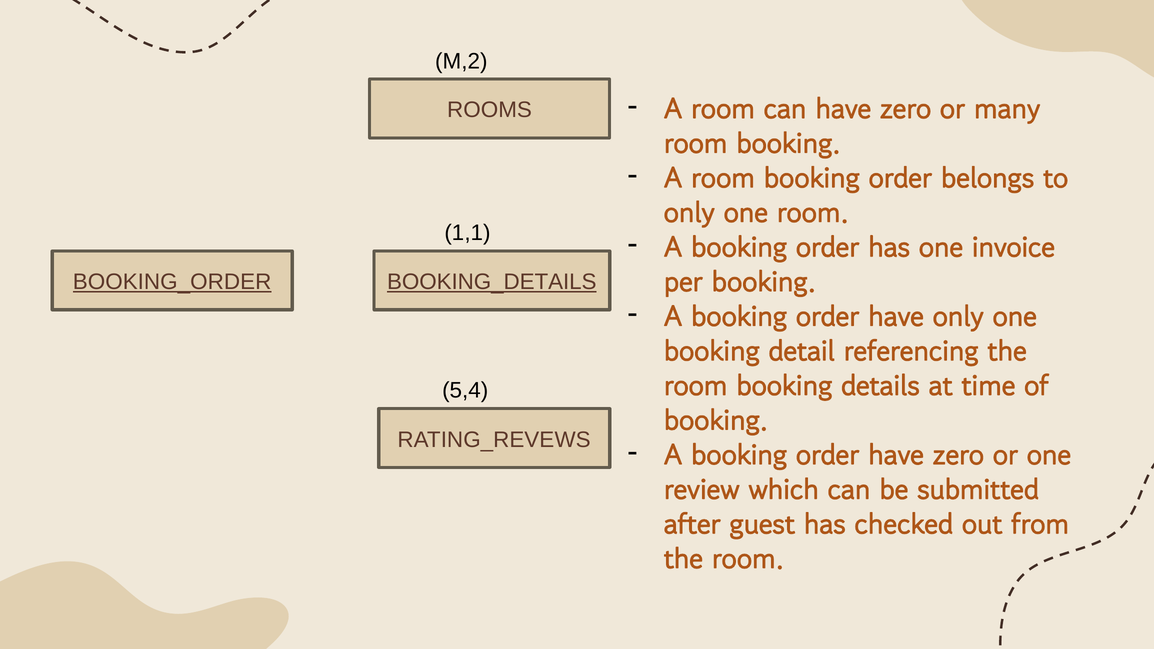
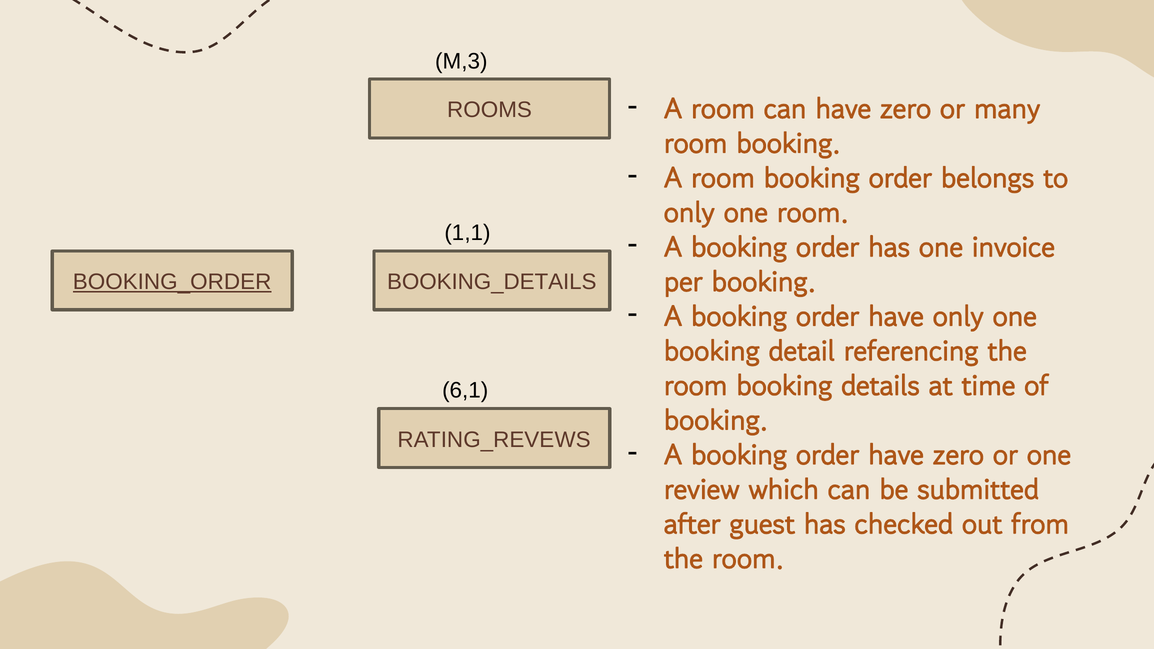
M,2: M,2 -> M,3 (461, 61)
BOOKING_DETAILS underline: present -> none (492, 282)
5,4: 5,4 -> 6,1 (465, 391)
